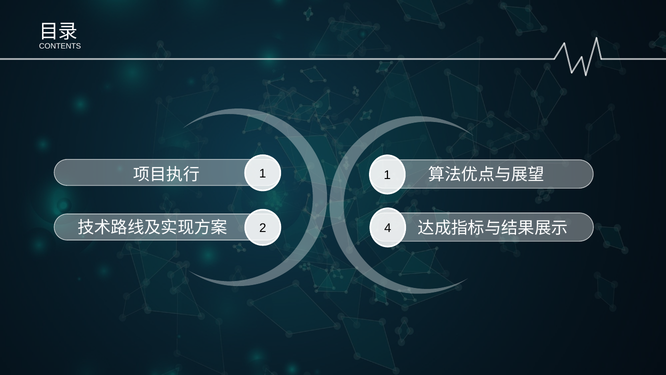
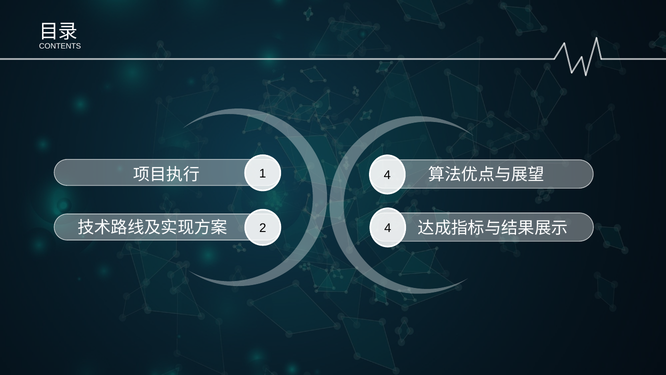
1: 1 -> 4 (387, 175)
